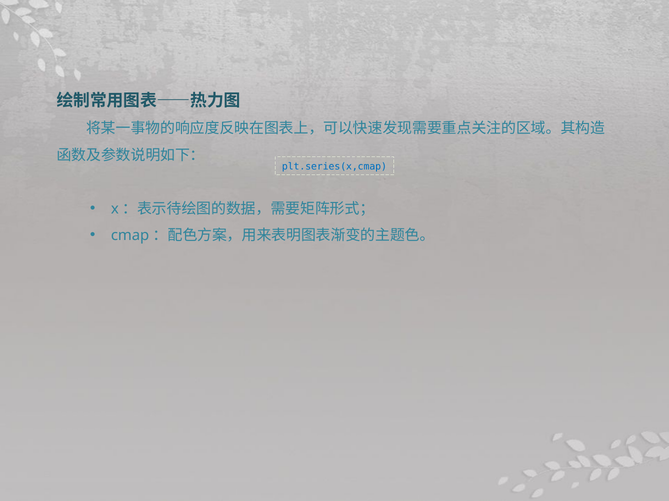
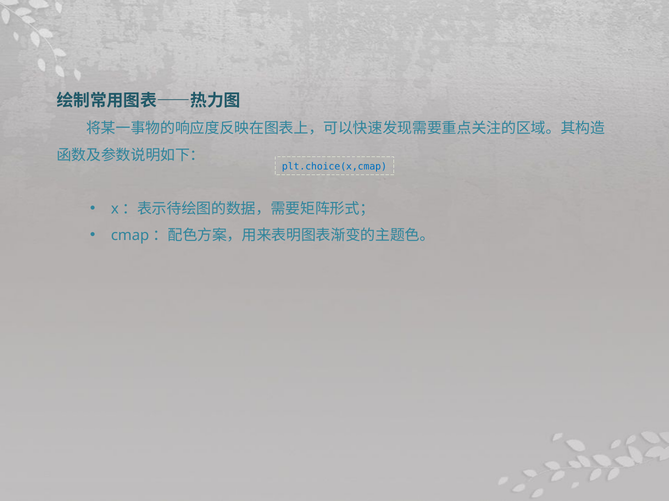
plt.series(x,cmap: plt.series(x,cmap -> plt.choice(x,cmap (334, 167)
